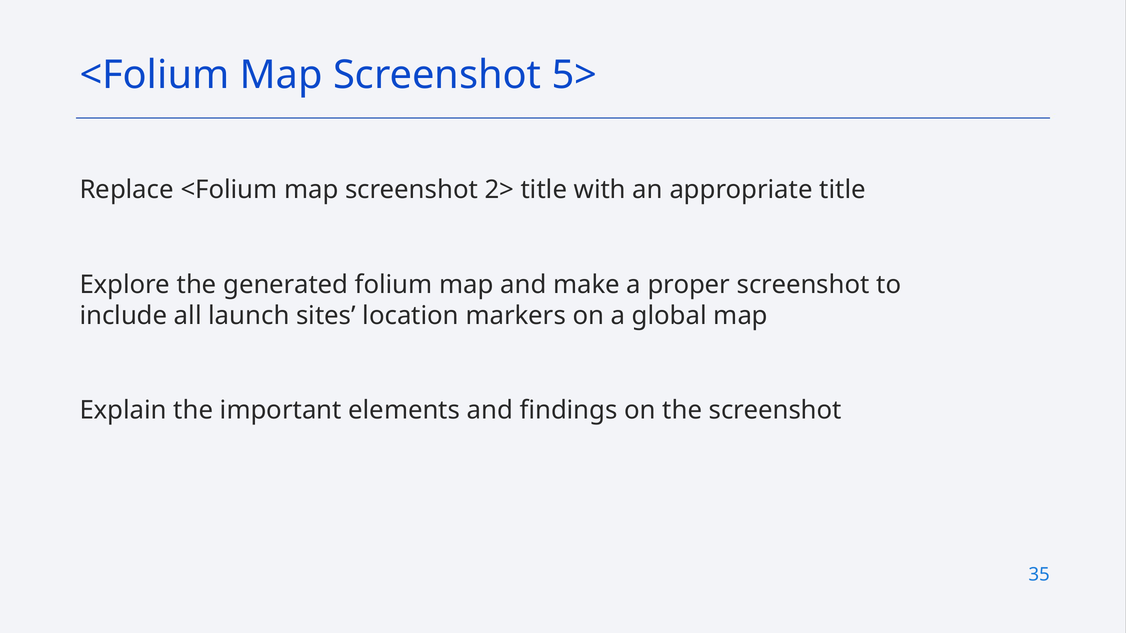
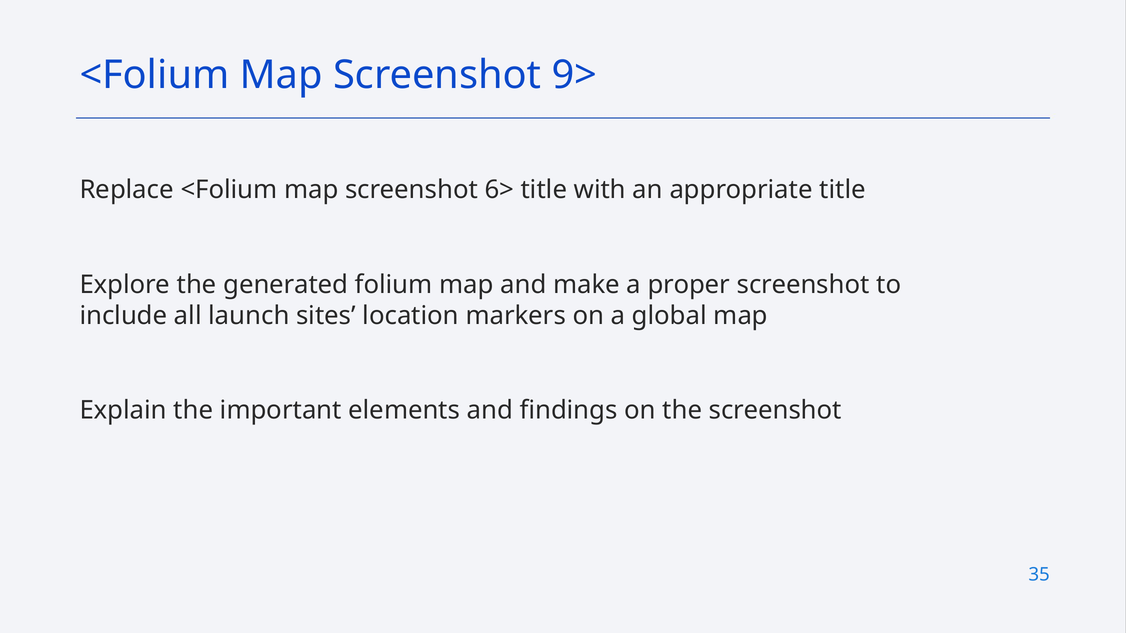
5>: 5> -> 9> (574, 75)
2>: 2> -> 6> (499, 190)
